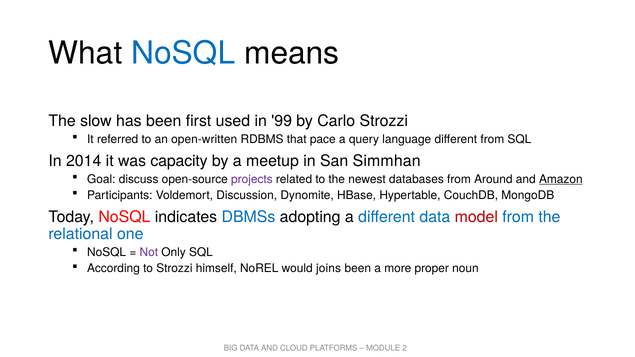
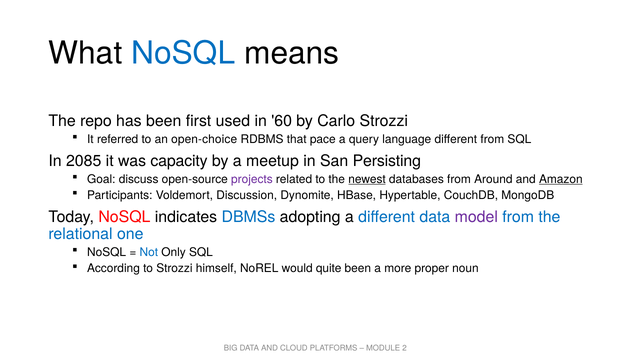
slow: slow -> repo (96, 121)
99: 99 -> 60 (282, 121)
open-written: open-written -> open-choice (204, 139)
2014: 2014 -> 2085 (84, 161)
Simmhan: Simmhan -> Persisting (387, 161)
newest underline: none -> present (367, 179)
model colour: red -> purple (476, 217)
Not colour: purple -> blue (149, 252)
joins: joins -> quite (329, 269)
